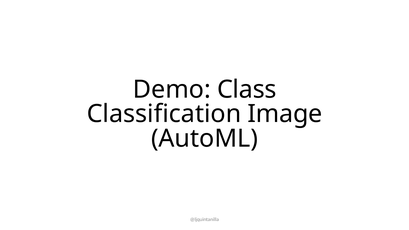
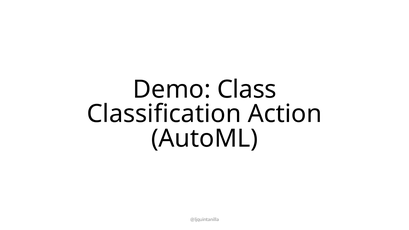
Image: Image -> Action (285, 114)
